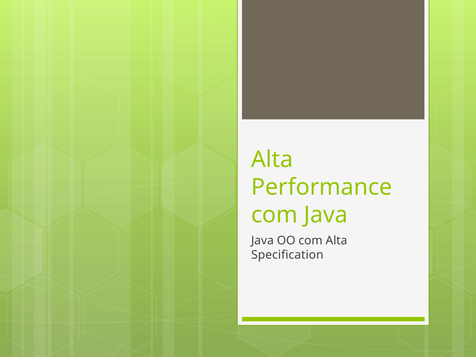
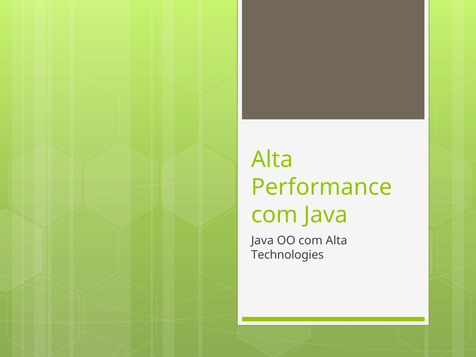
Specification: Specification -> Technologies (287, 255)
